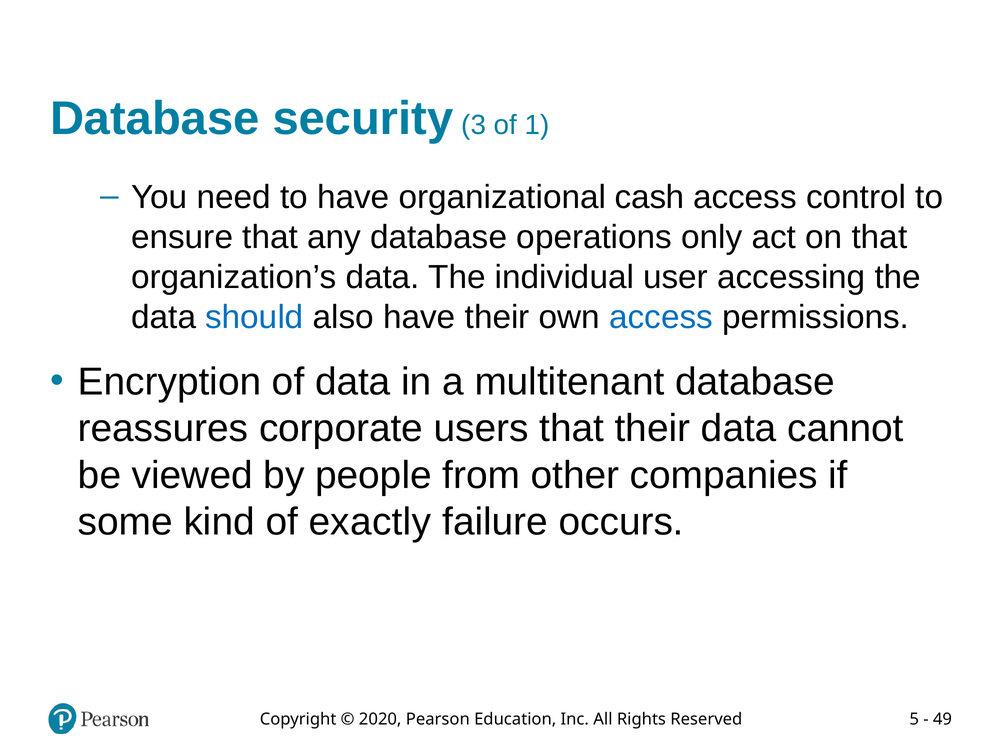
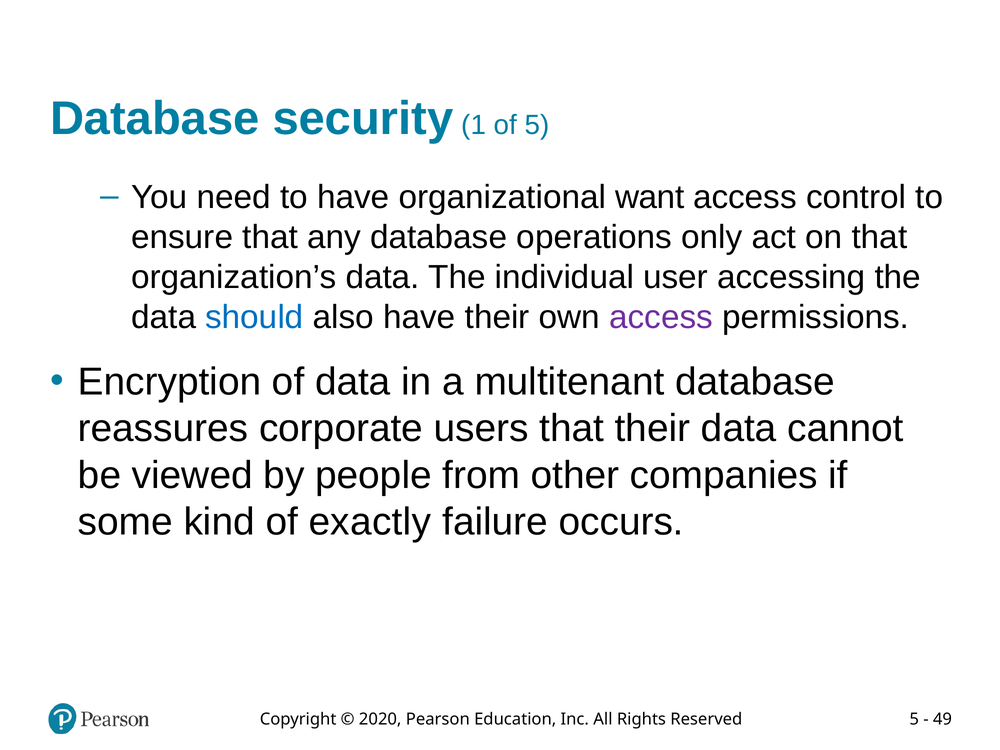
3: 3 -> 1 (474, 125)
of 1: 1 -> 5 (537, 125)
cash: cash -> want (650, 197)
access colour: blue -> purple (661, 317)
